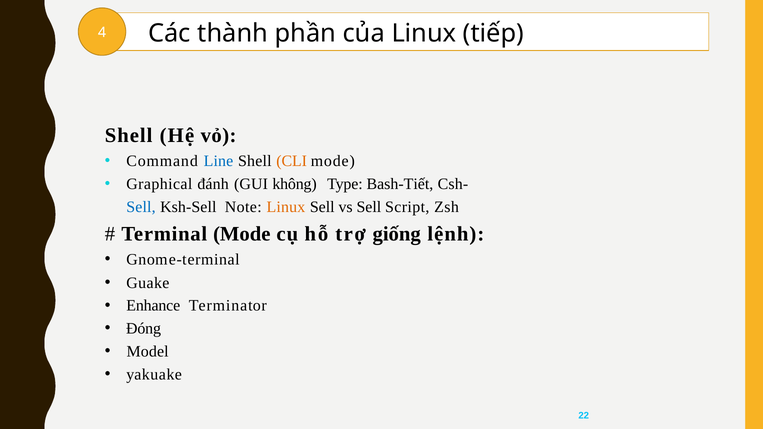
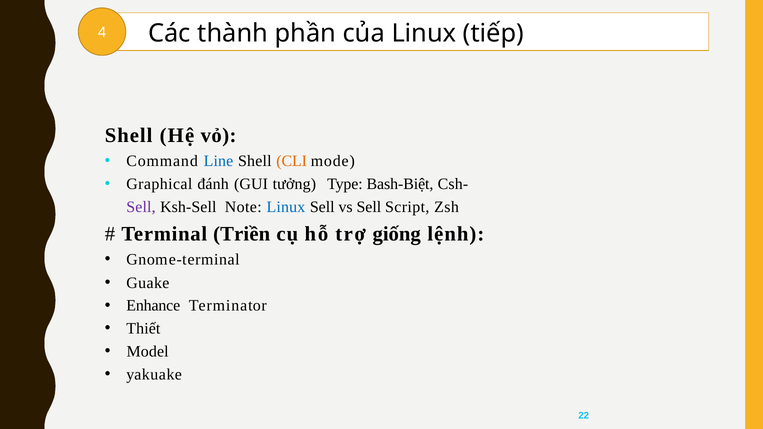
không: không -> tưởng (294, 184)
Bash-Tiết: Bash-Tiết -> Bash-Biệt (400, 184)
Sell colour: blue -> purple (141, 207)
Linux colour: orange -> blue (286, 207)
Terminal Mode: Mode -> Triền (242, 234)
Đóng: Đóng -> Thiết (143, 329)
